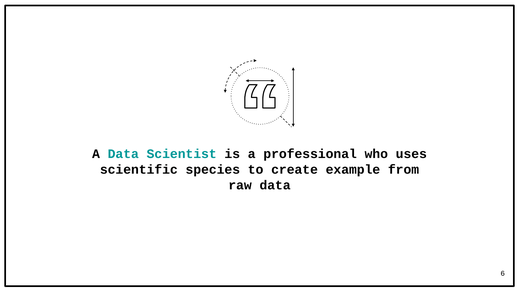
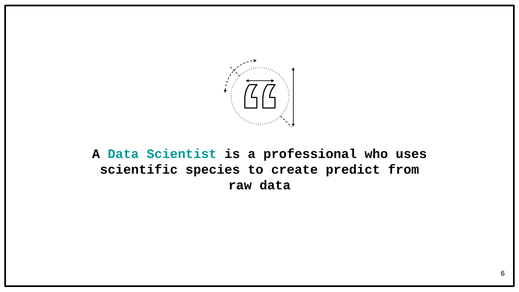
example: example -> predict (353, 169)
